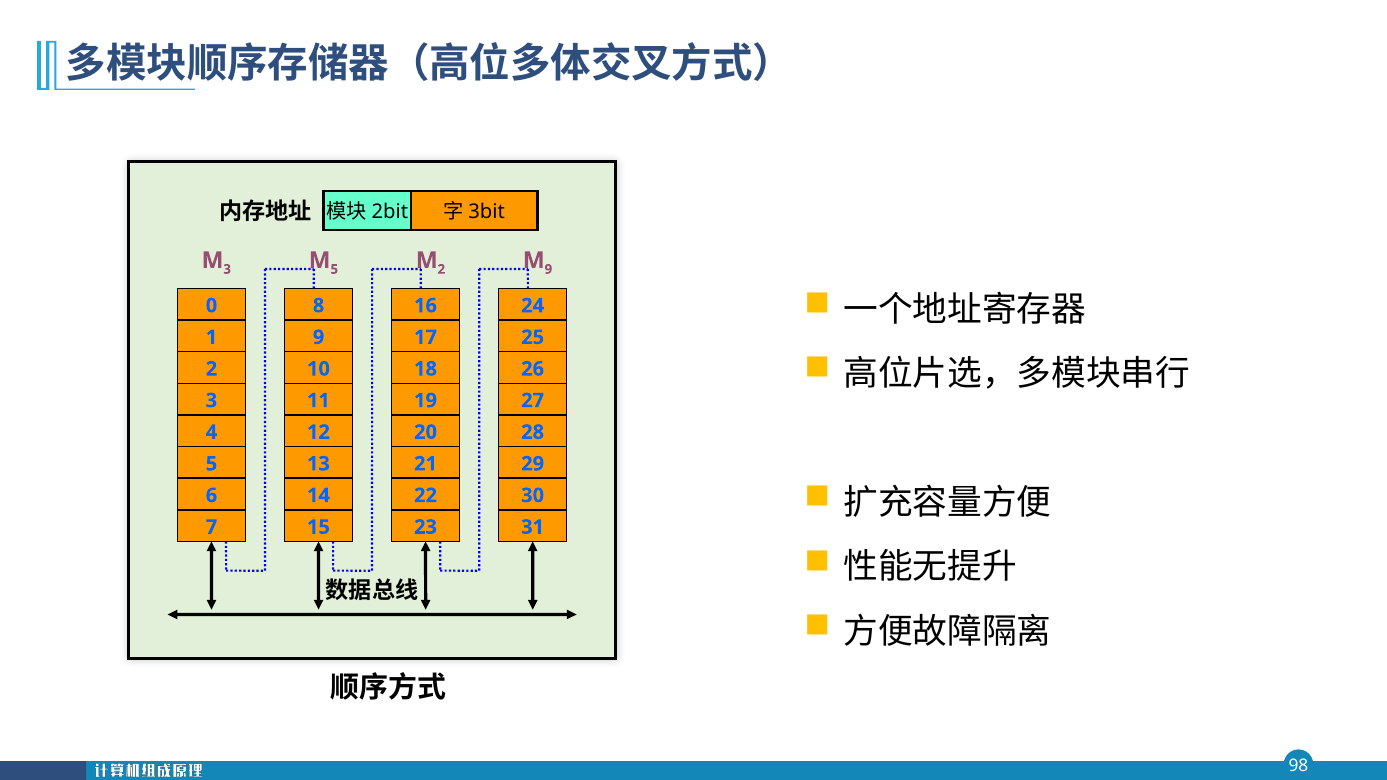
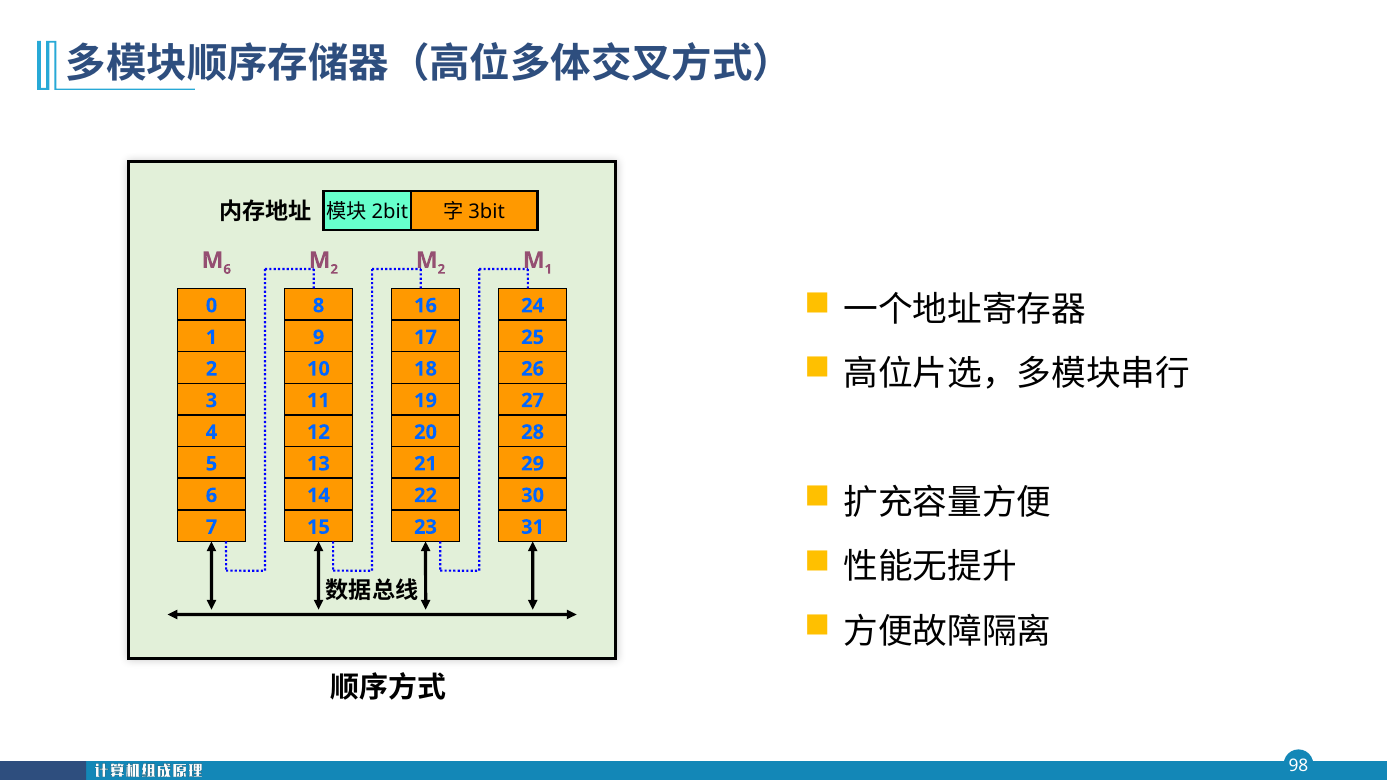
3: 3 -> 6 (227, 269)
5: 5 -> 2 (334, 269)
9: 9 -> 1 (548, 269)
